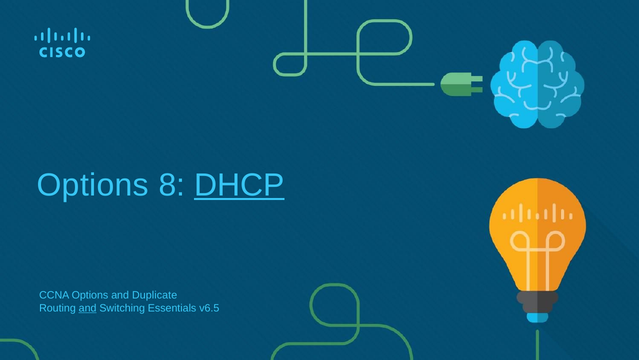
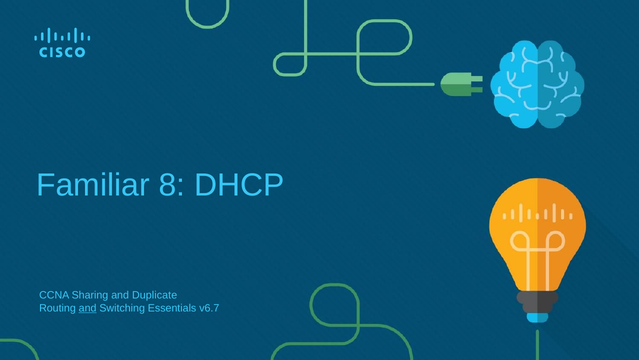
Options: Options -> Familiar (93, 185)
DHCP underline: present -> none (239, 185)
CCNA Options: Options -> Sharing (90, 295)
v6.5: v6.5 -> v6.7 (209, 308)
